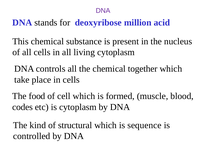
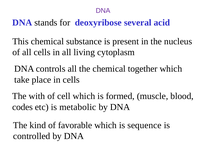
million: million -> several (138, 23)
food: food -> with (37, 96)
is cytoplasm: cytoplasm -> metabolic (78, 107)
structural: structural -> favorable (75, 126)
